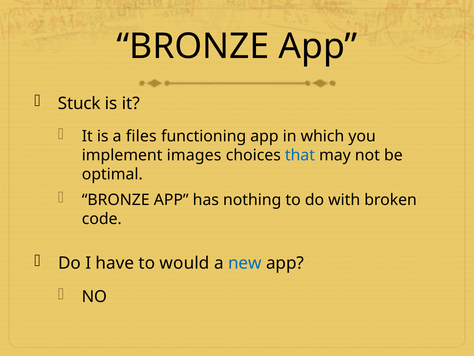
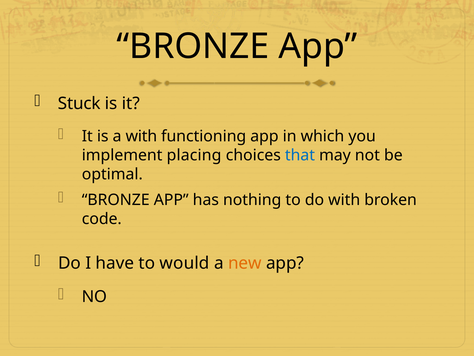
a files: files -> with (141, 136)
images: images -> placing (194, 155)
new colour: blue -> orange (245, 263)
